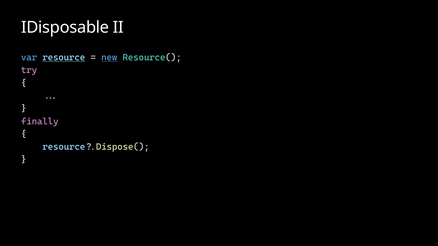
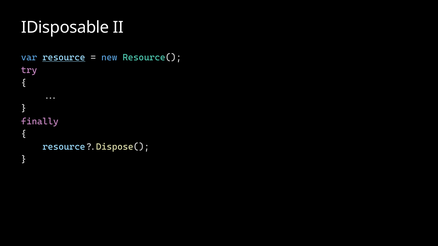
new underline: present -> none (109, 58)
